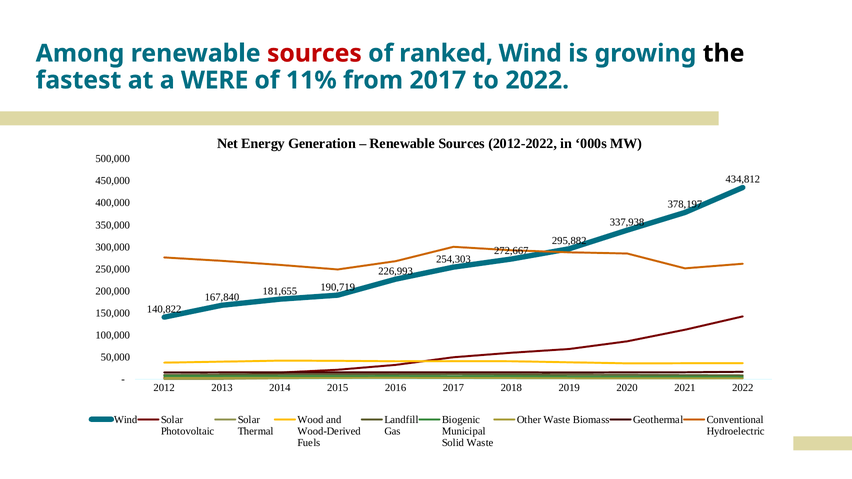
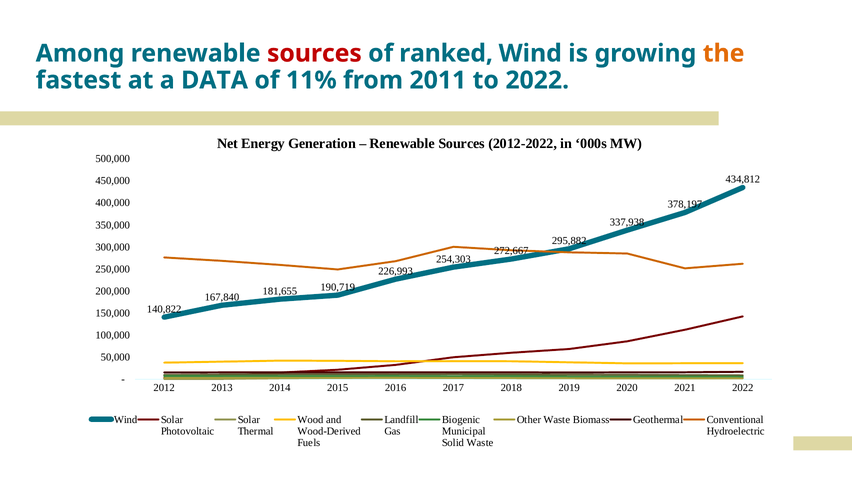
the colour: black -> orange (724, 53)
WERE: WERE -> DATA (215, 80)
from 2017: 2017 -> 2011 (438, 80)
